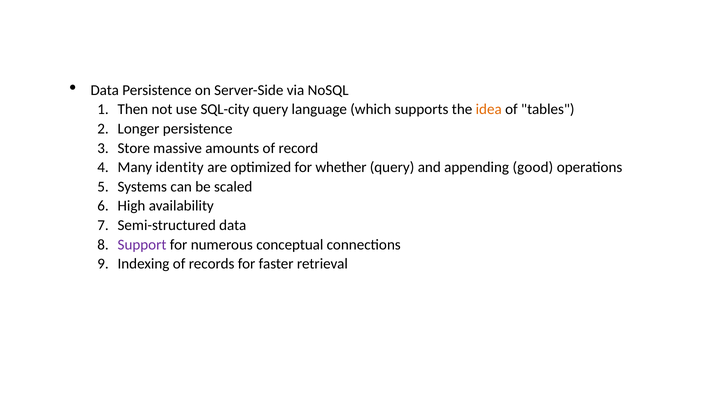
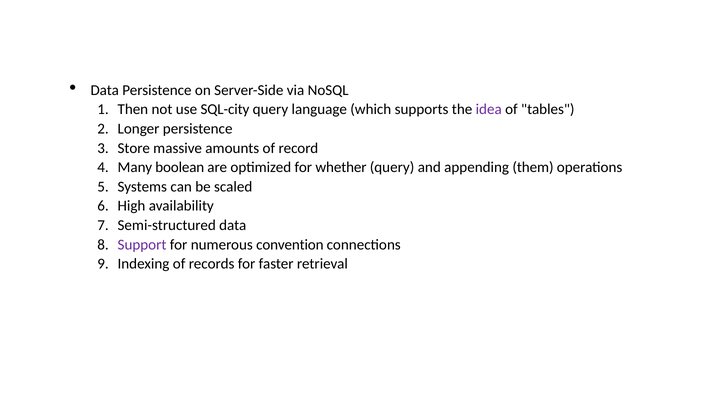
idea colour: orange -> purple (489, 109)
identity: identity -> boolean (180, 167)
good: good -> them (533, 167)
conceptual: conceptual -> convention (290, 245)
